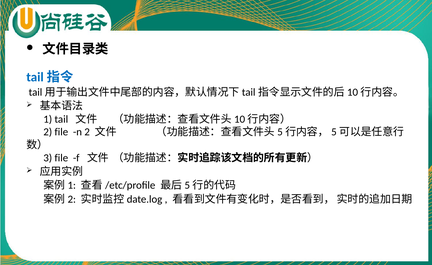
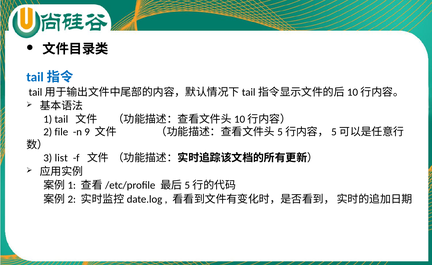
n 2: 2 -> 9 (87, 132)
3 file: file -> list (61, 158)
